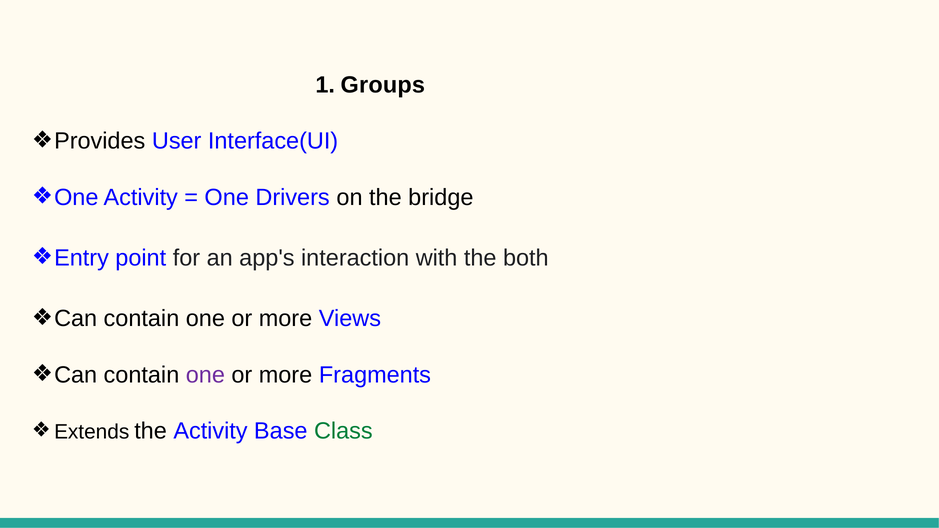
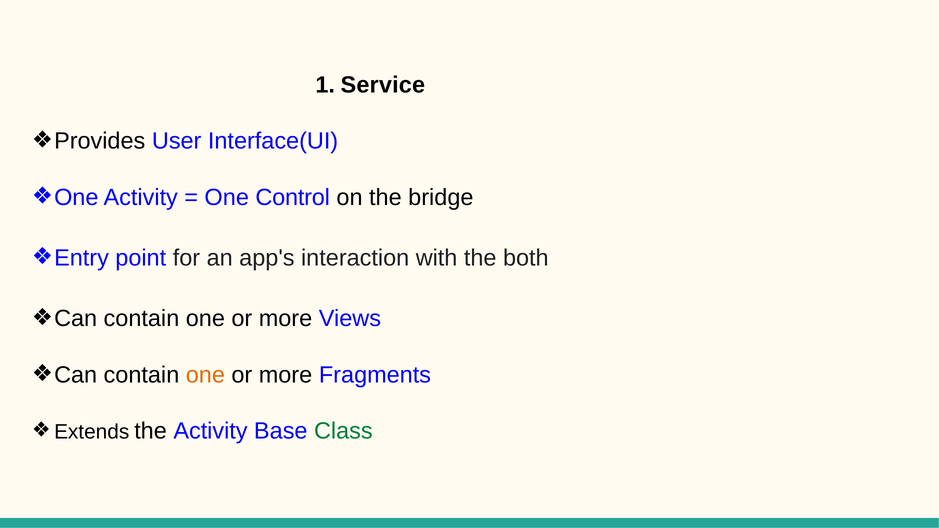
Groups: Groups -> Service (383, 85)
Drivers: Drivers -> Control (293, 198)
one colour: purple -> orange (205, 375)
